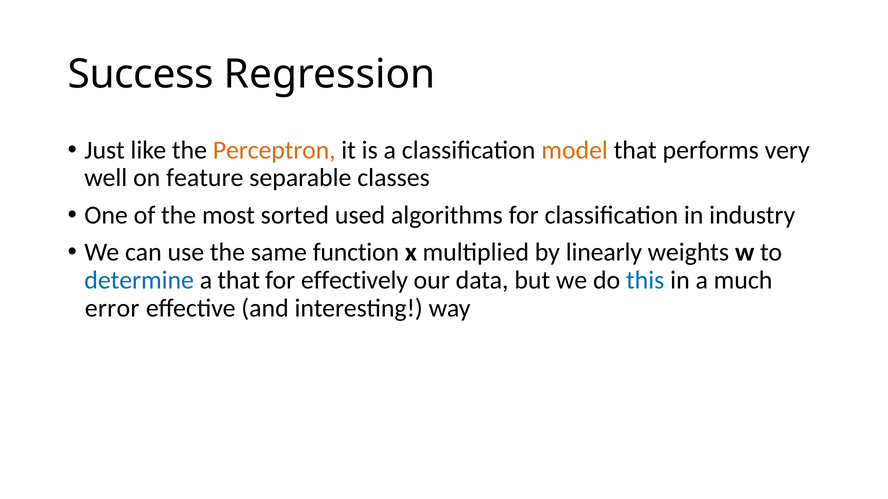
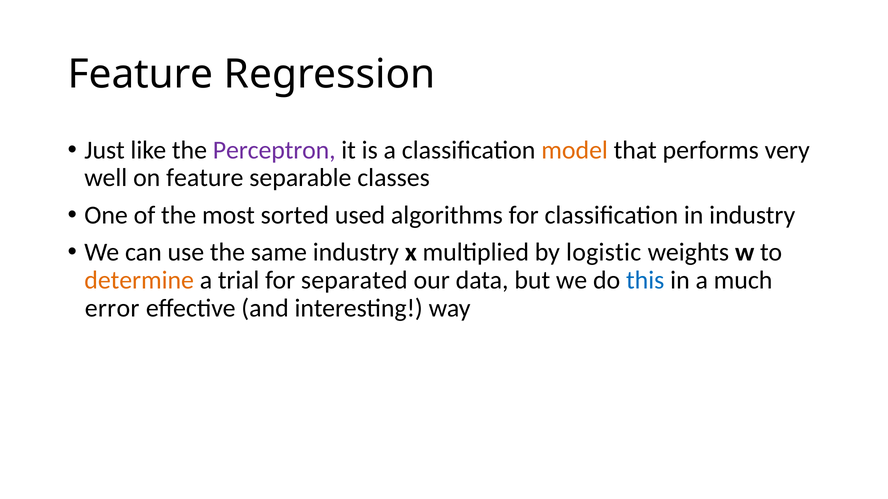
Success: Success -> Feature (141, 75)
Perceptron colour: orange -> purple (274, 150)
same function: function -> industry (356, 253)
linearly: linearly -> logistic (604, 253)
determine colour: blue -> orange (139, 281)
a that: that -> trial (239, 281)
effectively: effectively -> separated (354, 281)
